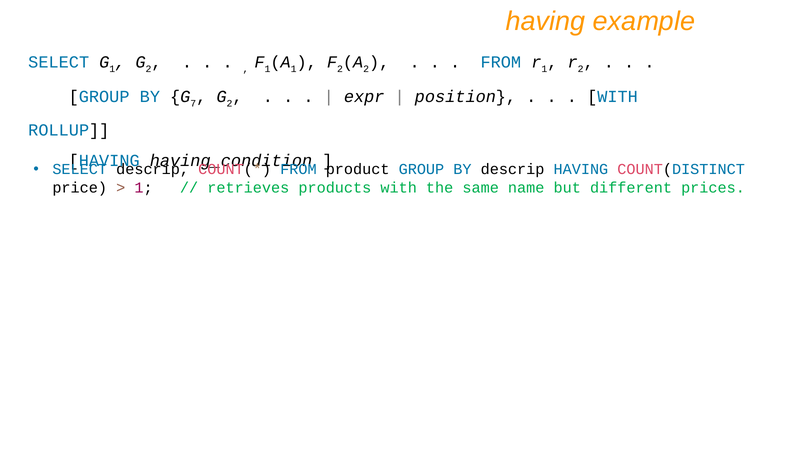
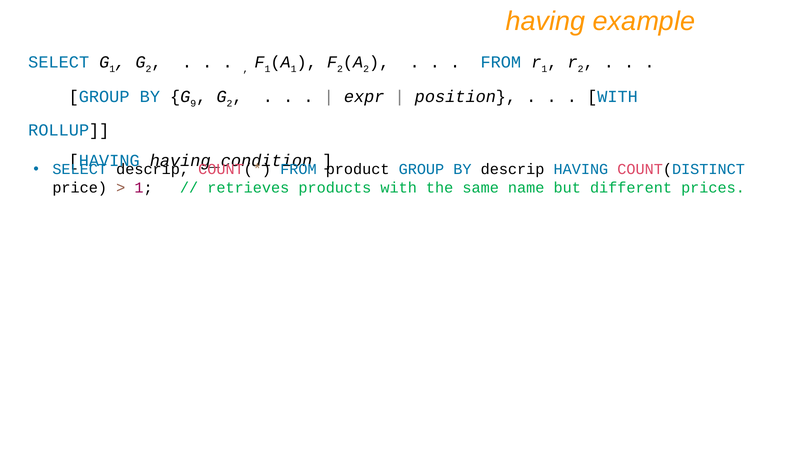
7: 7 -> 9 (193, 103)
